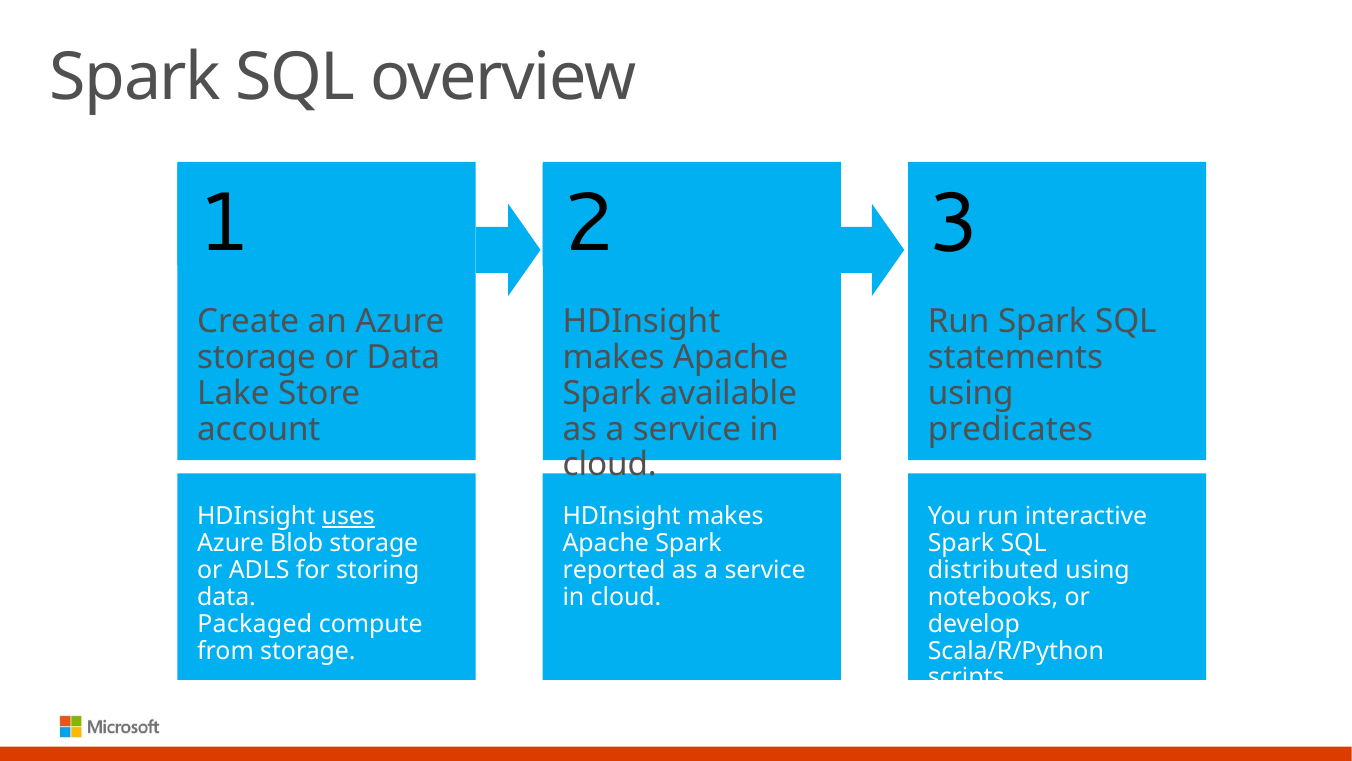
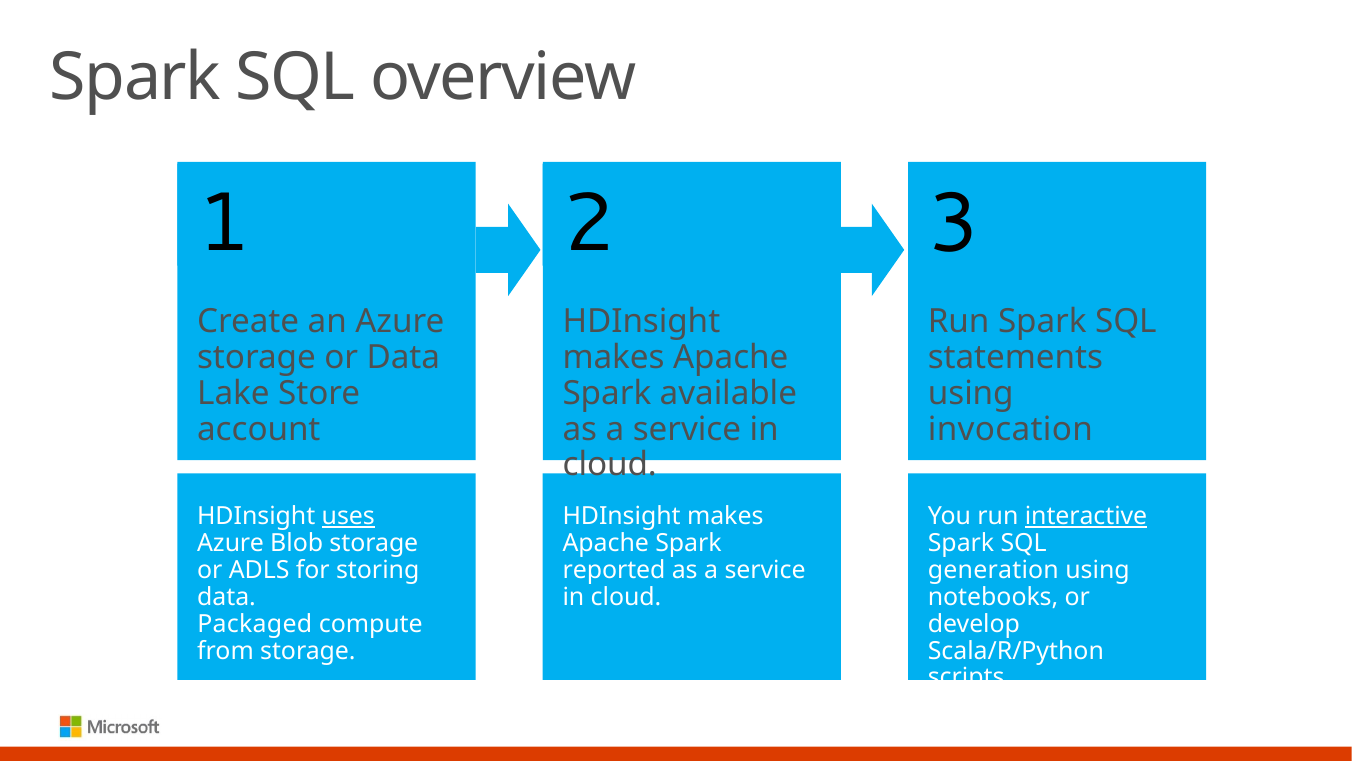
predicates: predicates -> invocation (1010, 429)
interactive underline: none -> present (1086, 516)
distributed: distributed -> generation (993, 570)
